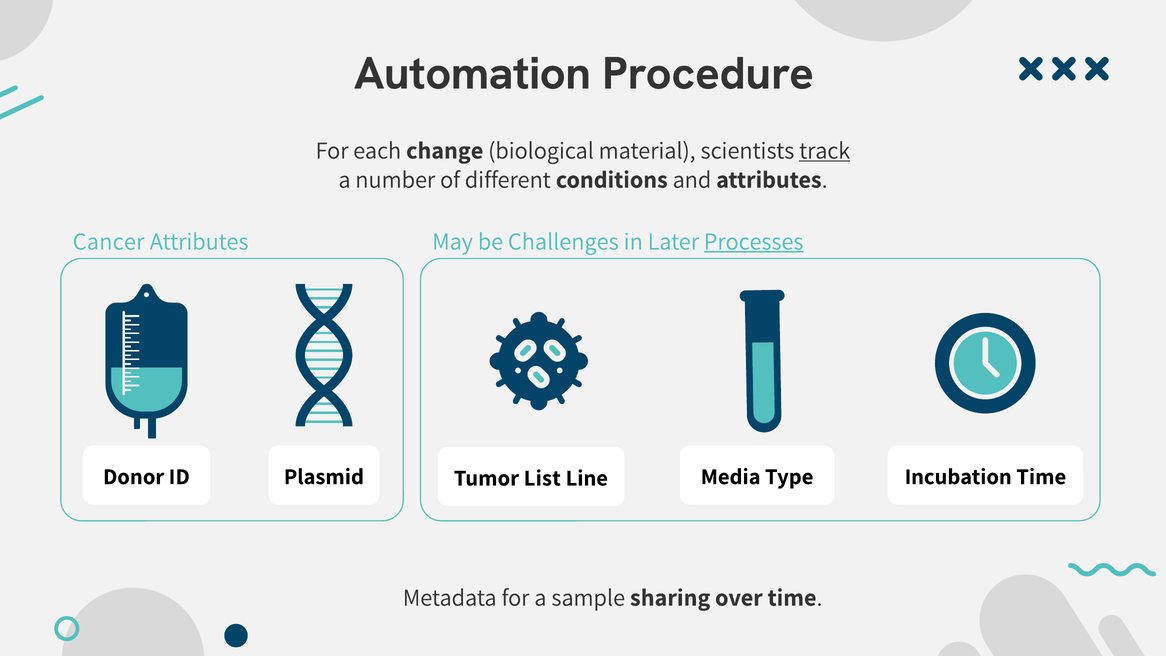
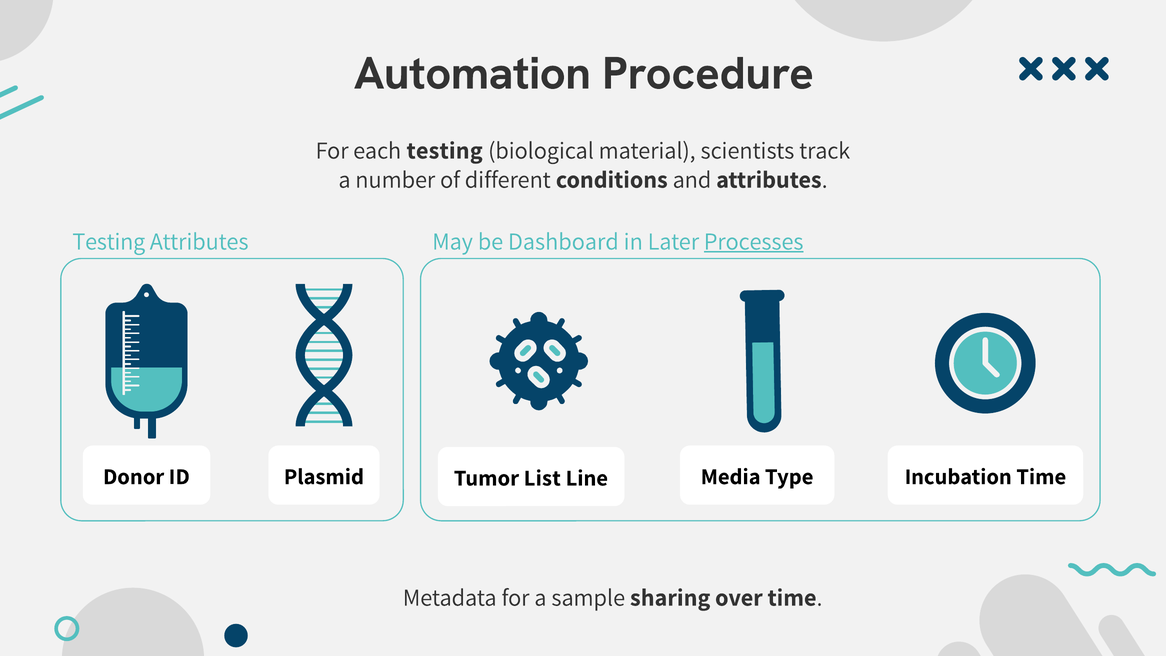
each change: change -> testing (445, 151)
track underline: present -> none (825, 151)
Cancer: Cancer -> Testing (109, 241)
Challenges: Challenges -> Dashboard (563, 241)
